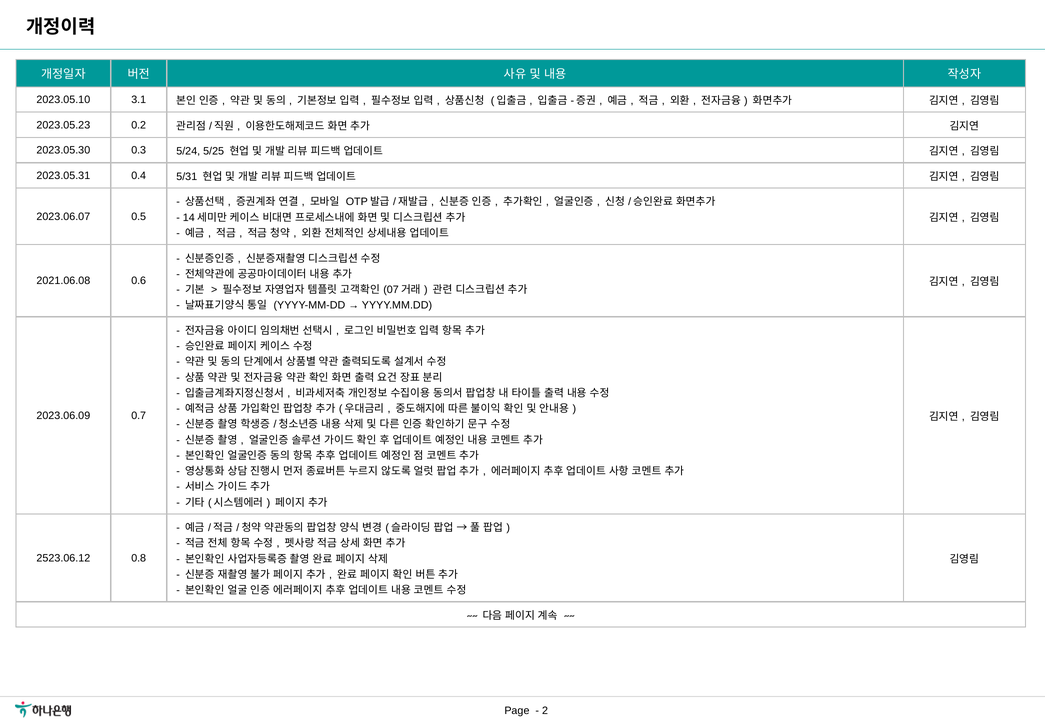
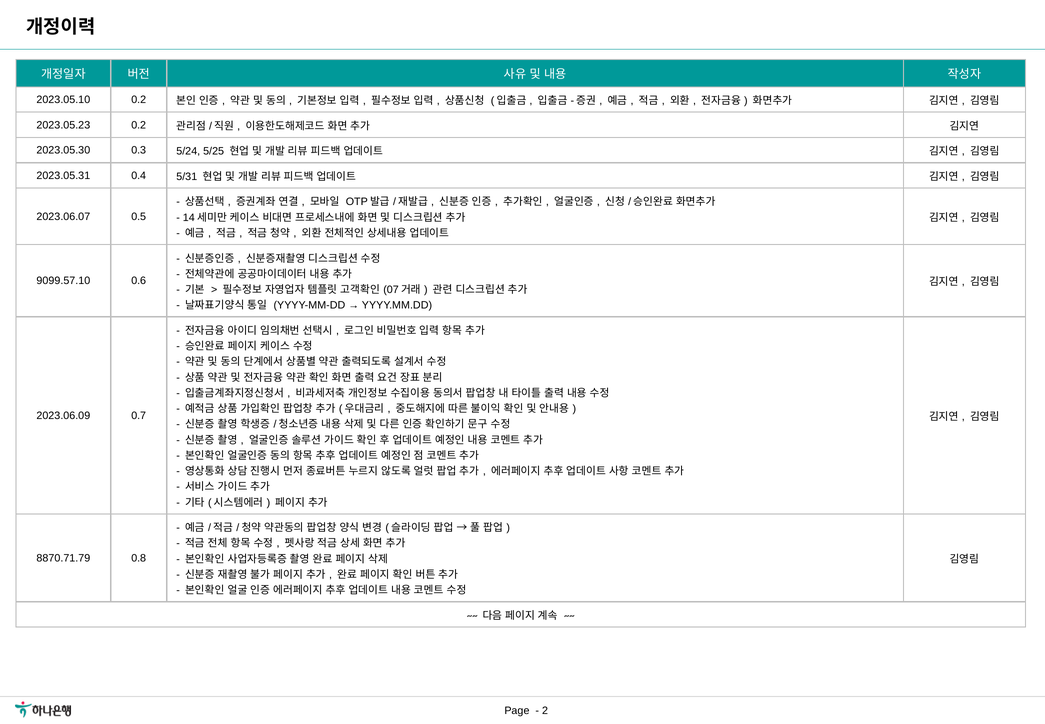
2023.05.10 3.1: 3.1 -> 0.2 (139, 100)
2021.06.08: 2021.06.08 -> 9099.57.10 (63, 281)
2523.06.12: 2523.06.12 -> 8870.71.79 (63, 558)
